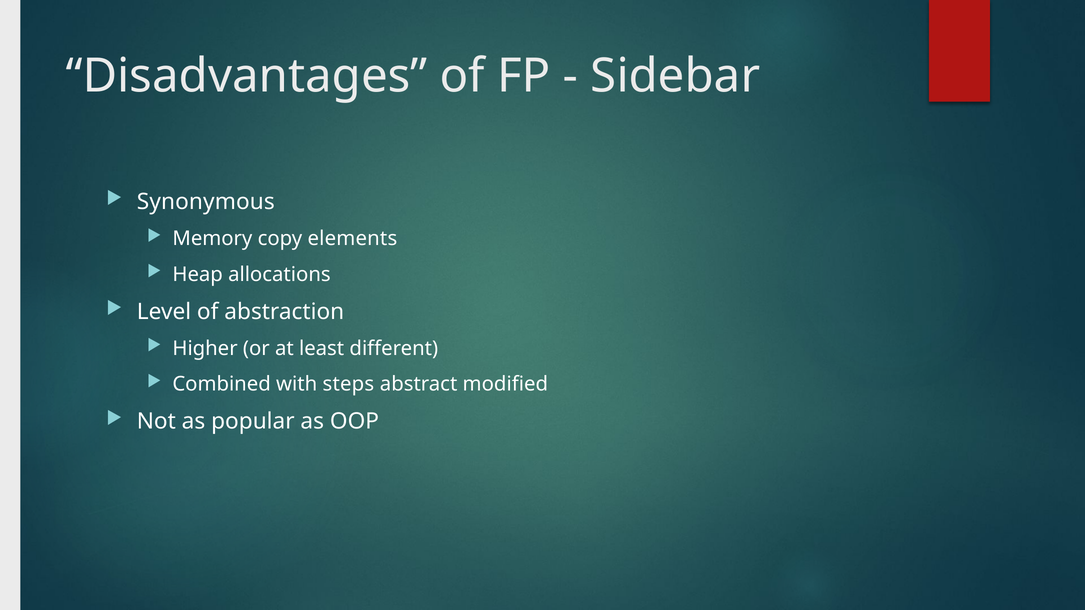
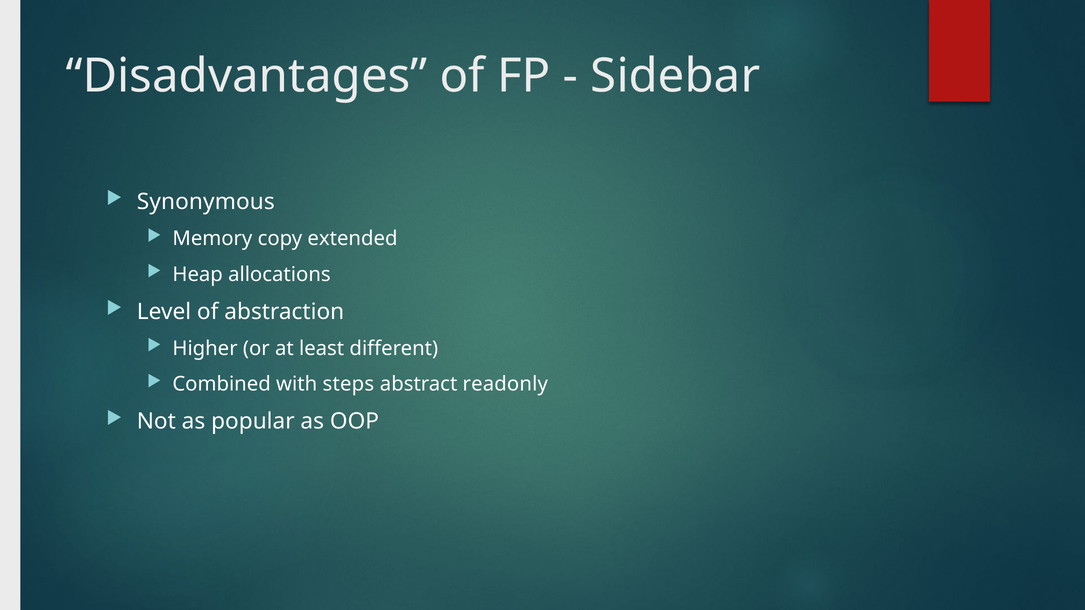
elements: elements -> extended (352, 239)
modified: modified -> readonly (505, 384)
